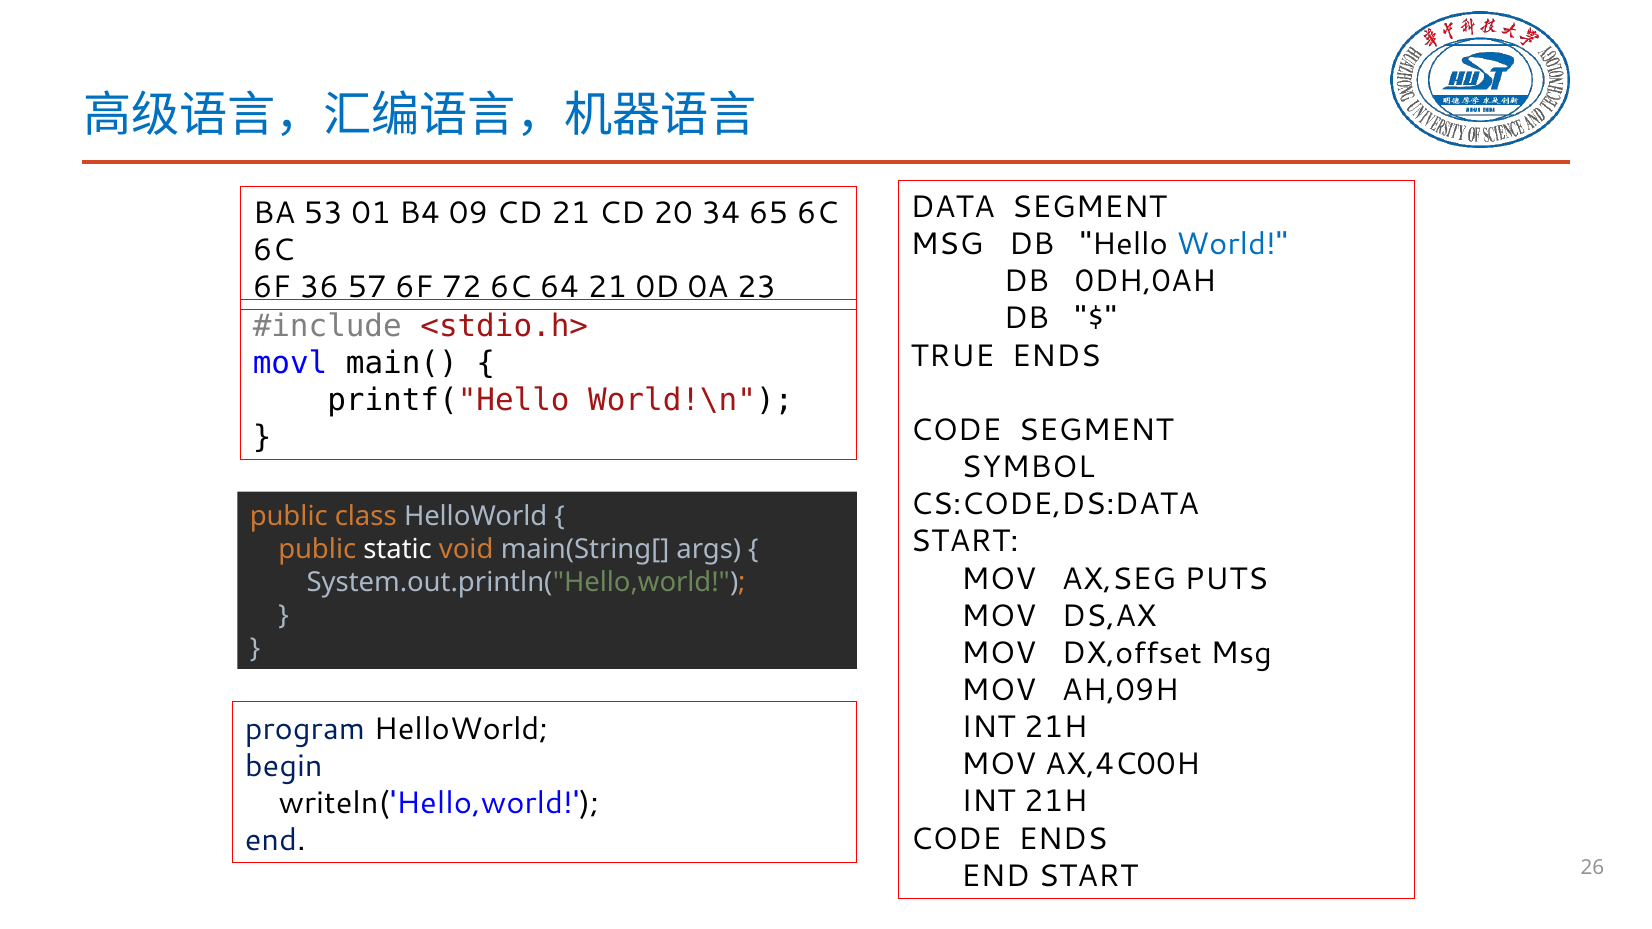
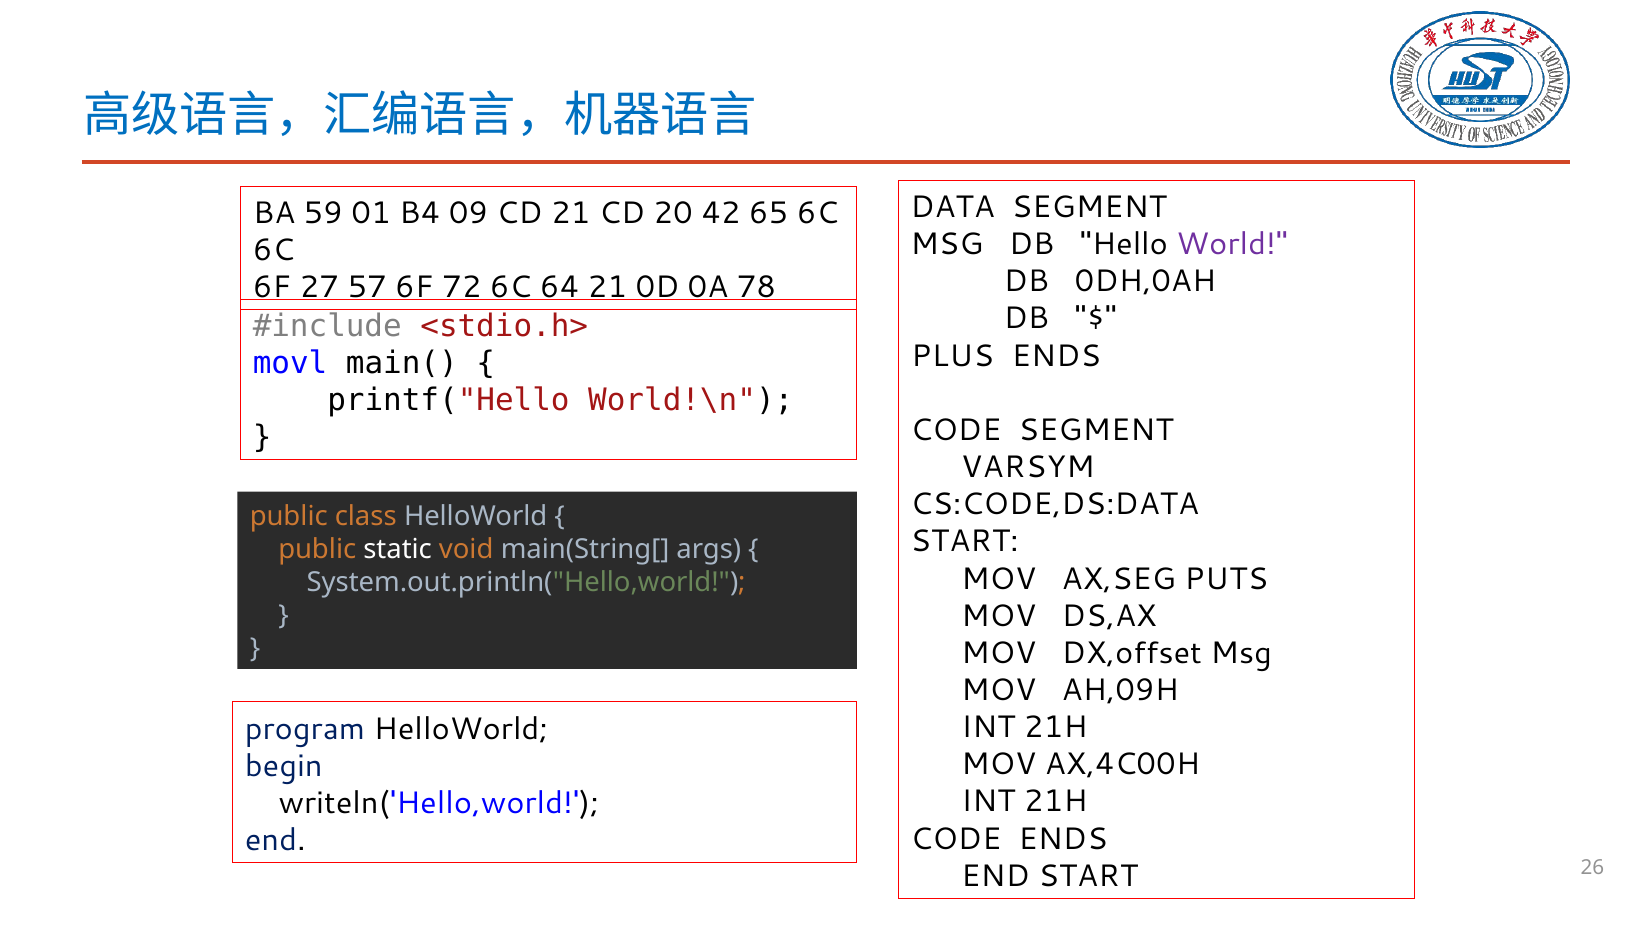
53: 53 -> 59 (323, 213)
34: 34 -> 42 (721, 213)
World colour: blue -> purple (1232, 244)
36: 36 -> 27 (319, 287)
23: 23 -> 78 (756, 287)
TRUE: TRUE -> PLUS (952, 356)
SYMBOL: SYMBOL -> VARSYM (1028, 467)
